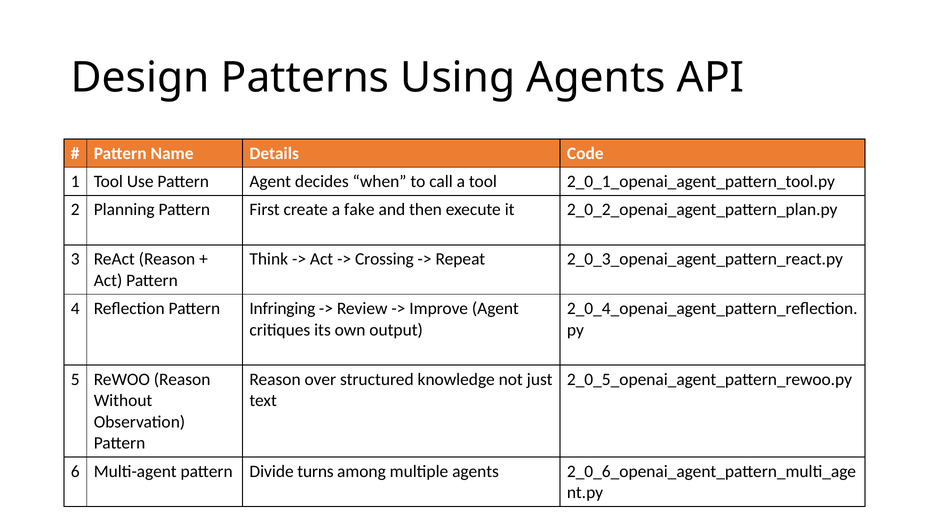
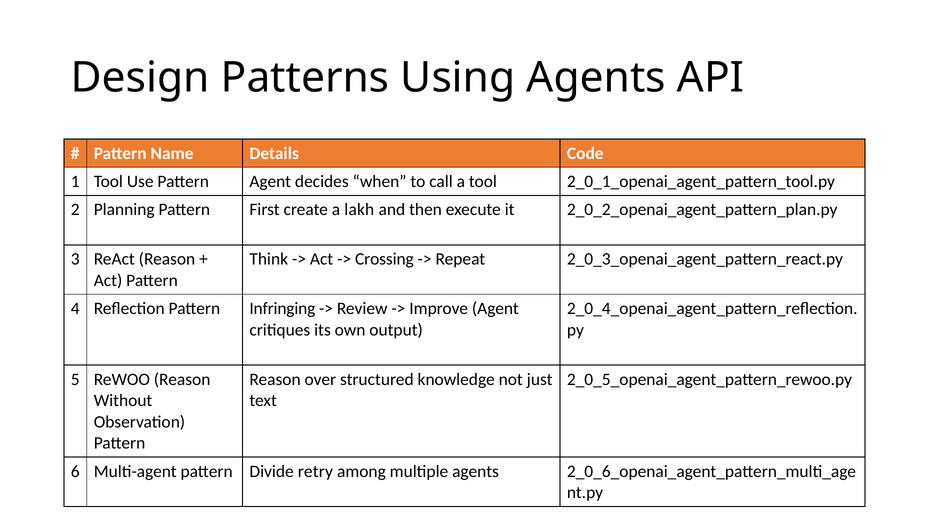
fake: fake -> lakh (359, 210)
turns: turns -> retry (315, 472)
